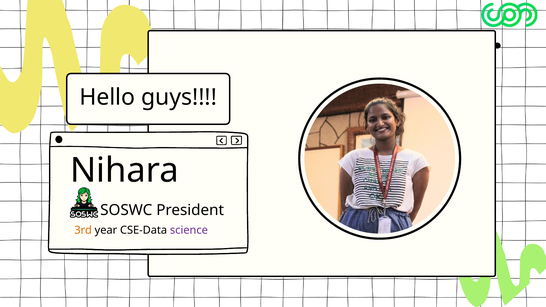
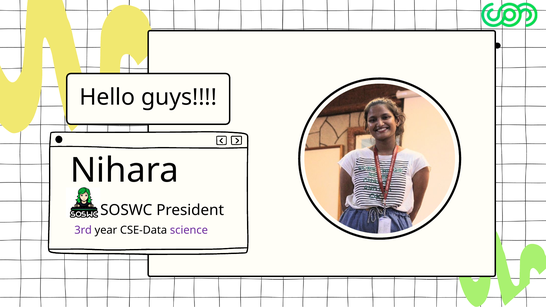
3rd colour: orange -> purple (83, 230)
